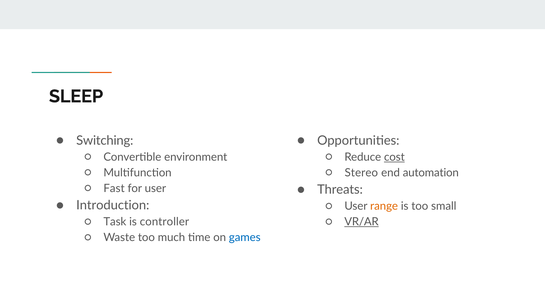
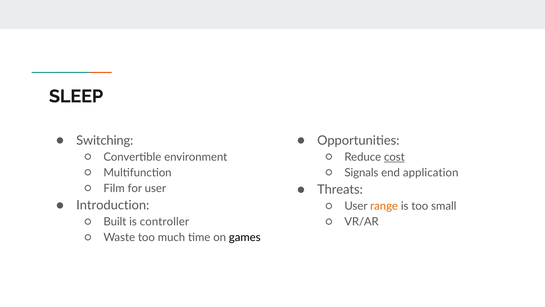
Stereo: Stereo -> Signals (361, 172)
automation: automation -> application (431, 172)
Fast: Fast -> Film (114, 188)
Task: Task -> Built (115, 222)
VR/AR underline: present -> none (362, 222)
games colour: blue -> black (245, 237)
